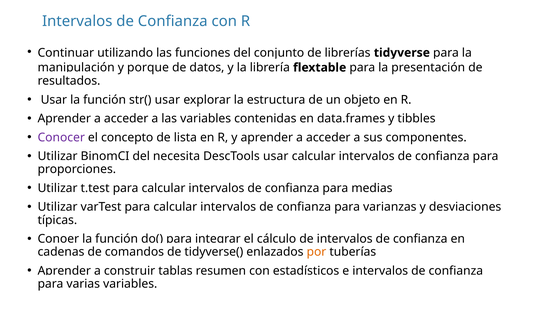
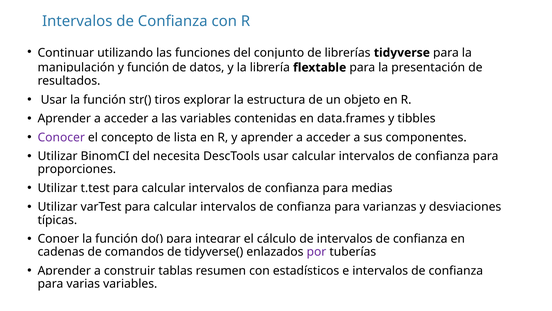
y porque: porque -> función (148, 67)
str( usar: usar -> tiros (167, 100)
por colour: orange -> purple (316, 251)
